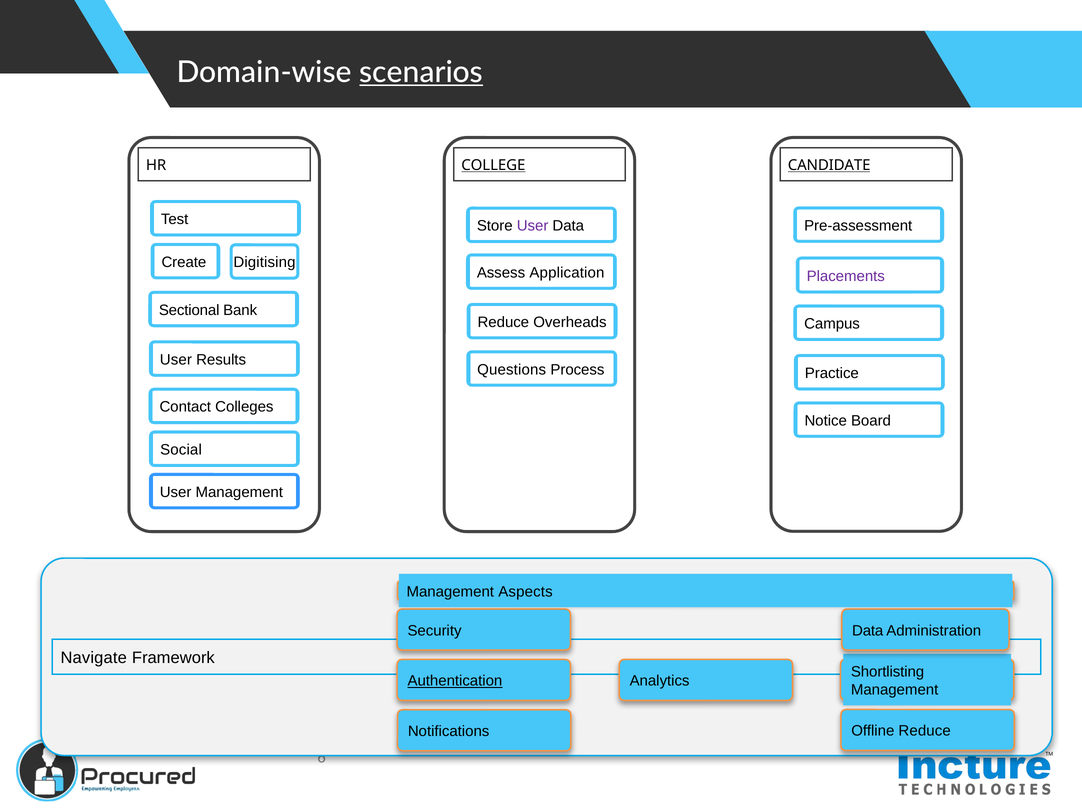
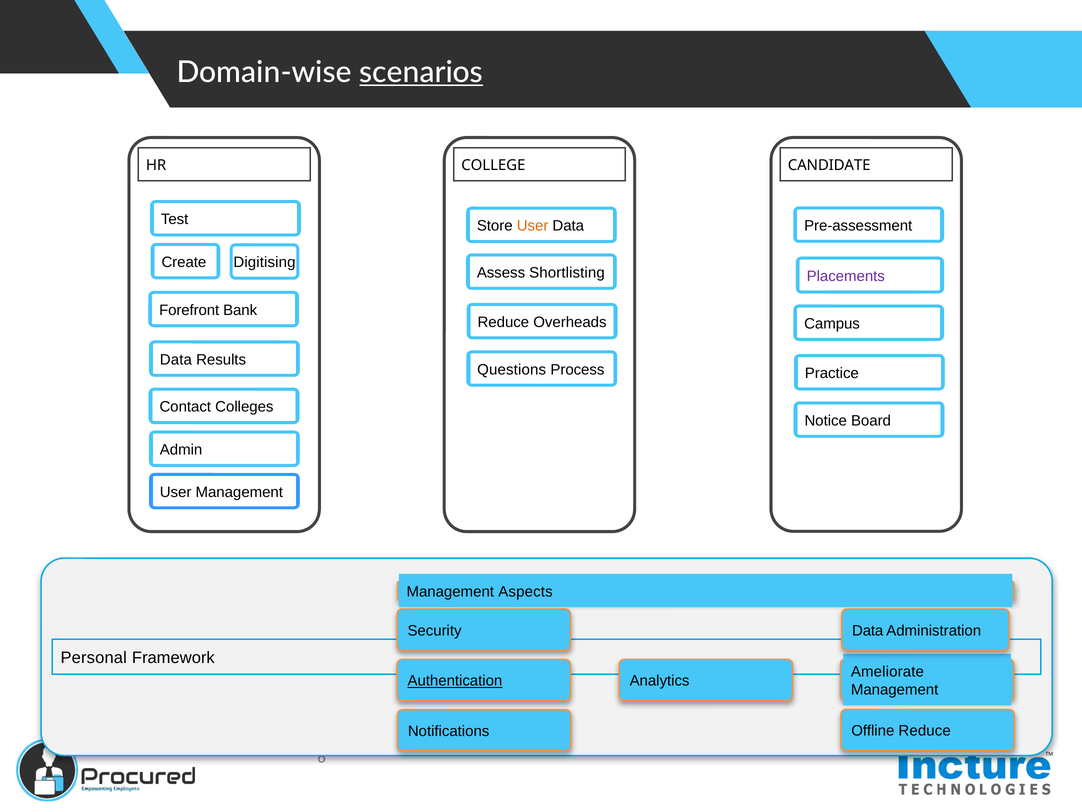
COLLEGE underline: present -> none (493, 165)
CANDIDATE underline: present -> none (829, 165)
User colour: purple -> orange (533, 226)
Application: Application -> Shortlisting (567, 272)
Sectional: Sectional -> Forefront (189, 310)
User: User -> Data (176, 359)
Social: Social -> Admin (181, 449)
Navigate: Navigate -> Personal (94, 658)
Shortlisting: Shortlisting -> Ameliorate (887, 671)
